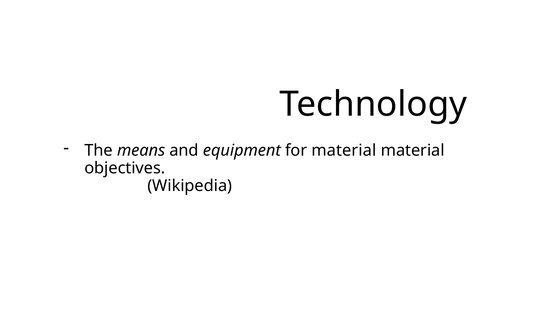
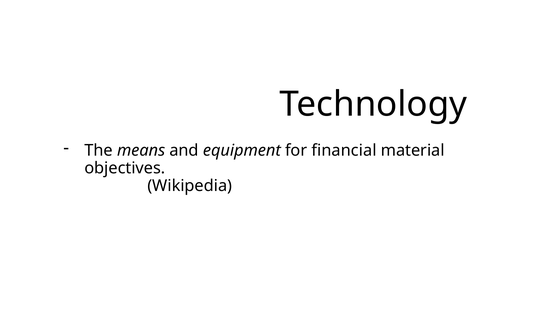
for material: material -> financial (344, 150)
